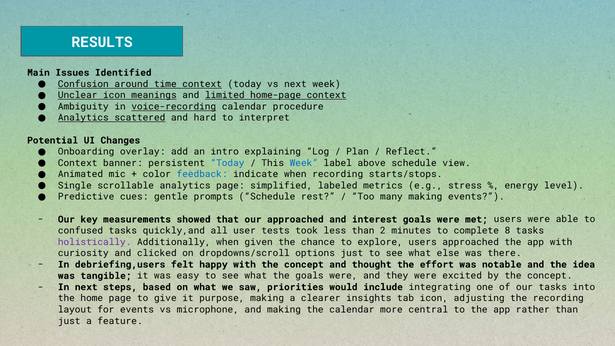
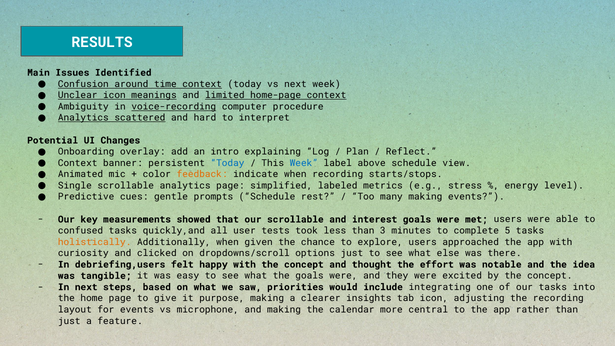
voice-recording calendar: calendar -> computer (245, 106)
feedback colour: blue -> orange (202, 174)
our approached: approached -> scrollable (295, 219)
2: 2 -> 3 (383, 231)
8: 8 -> 5 (507, 231)
holistically colour: purple -> orange (95, 242)
